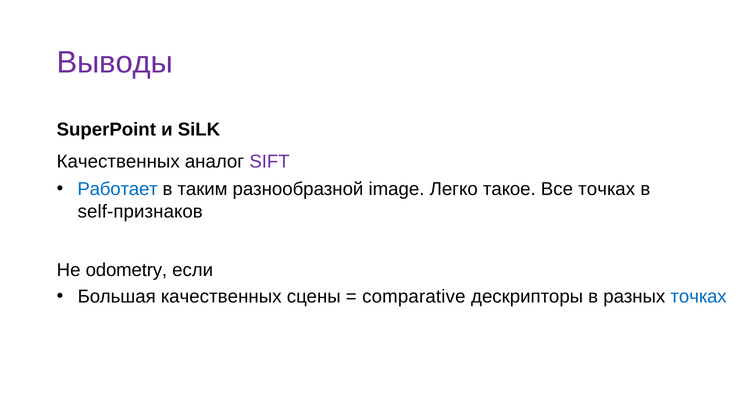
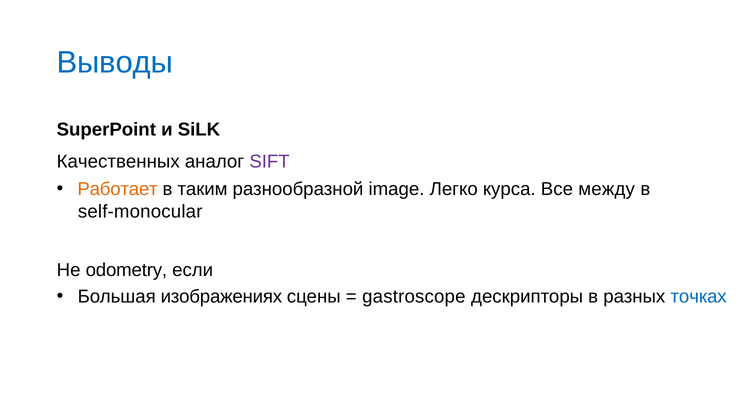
Выводы colour: purple -> blue (115, 63)
Работает colour: blue -> orange (118, 189)
такое: такое -> курса (509, 189)
Все точках: точках -> между (607, 189)
self-признаков: self-признаков -> self-monocular (140, 211)
Большая качественных: качественных -> изображениях (221, 297)
comparative: comparative -> gastroscope (414, 297)
